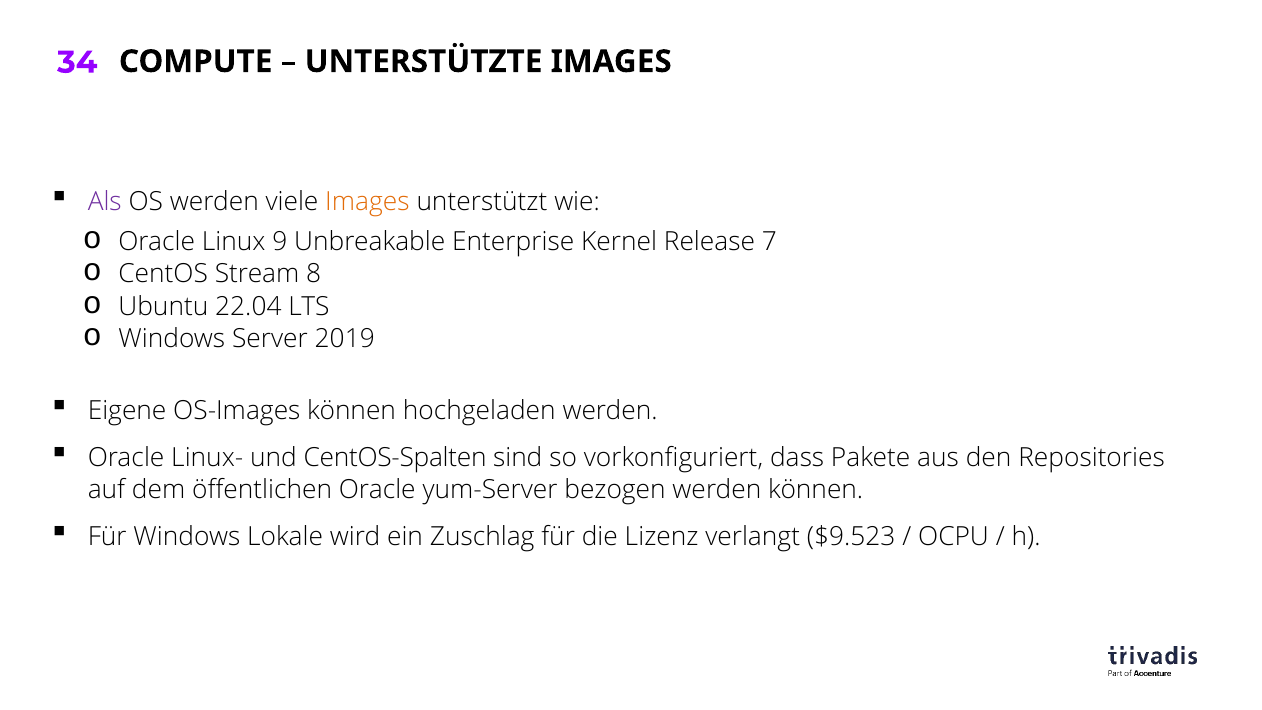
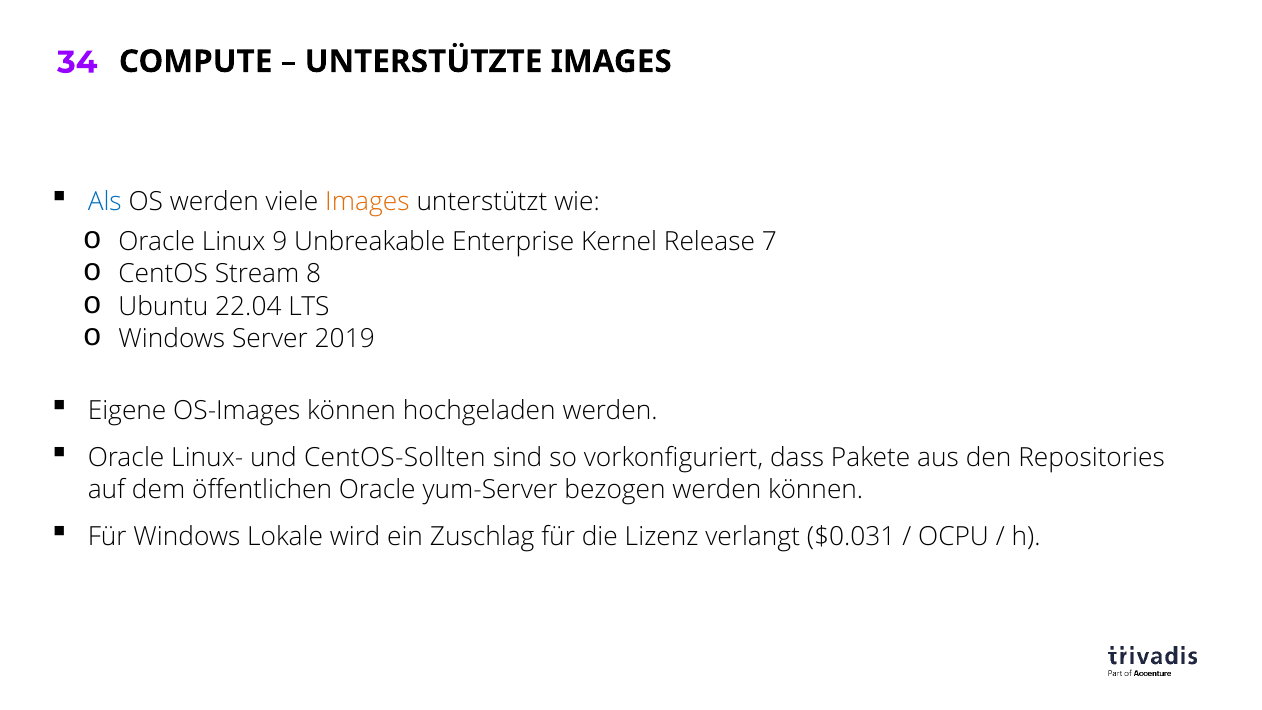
Als colour: purple -> blue (105, 202)
CentOS-Spalten: CentOS-Spalten -> CentOS-Sollten (395, 458)
$9.523: $9.523 -> $0.031 (851, 537)
